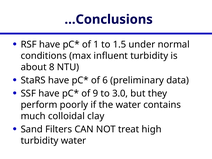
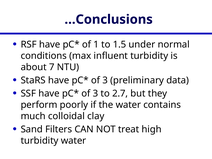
8: 8 -> 7 (52, 67)
6: 6 -> 3 (105, 80)
9: 9 -> 3 (95, 93)
3.0: 3.0 -> 2.7 (120, 93)
